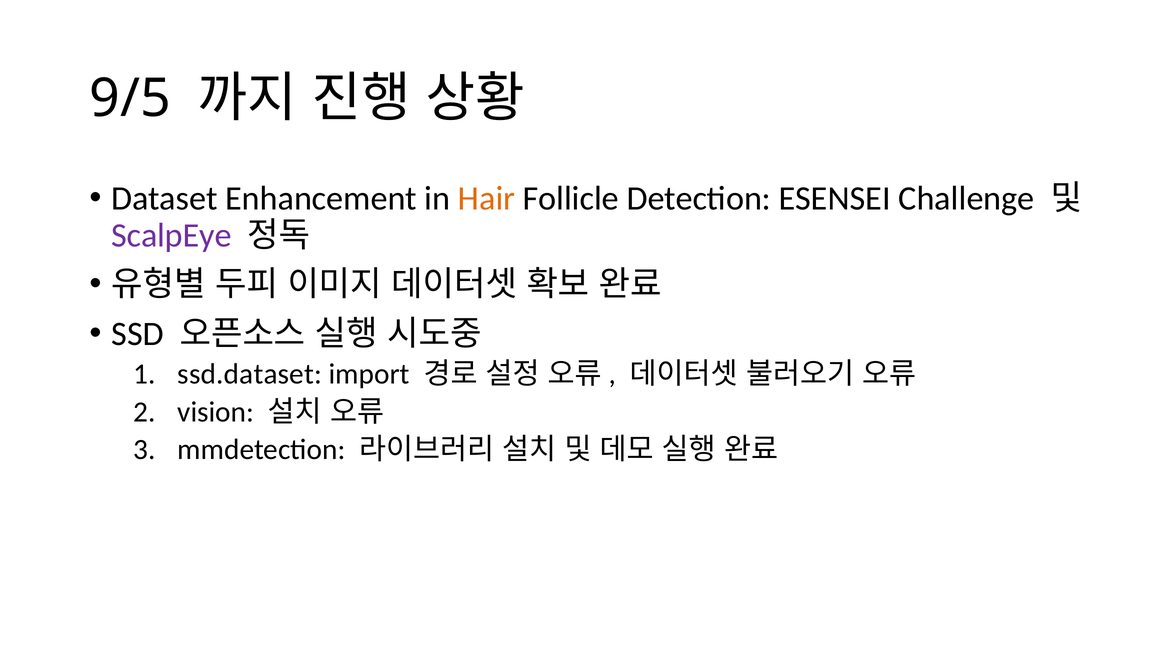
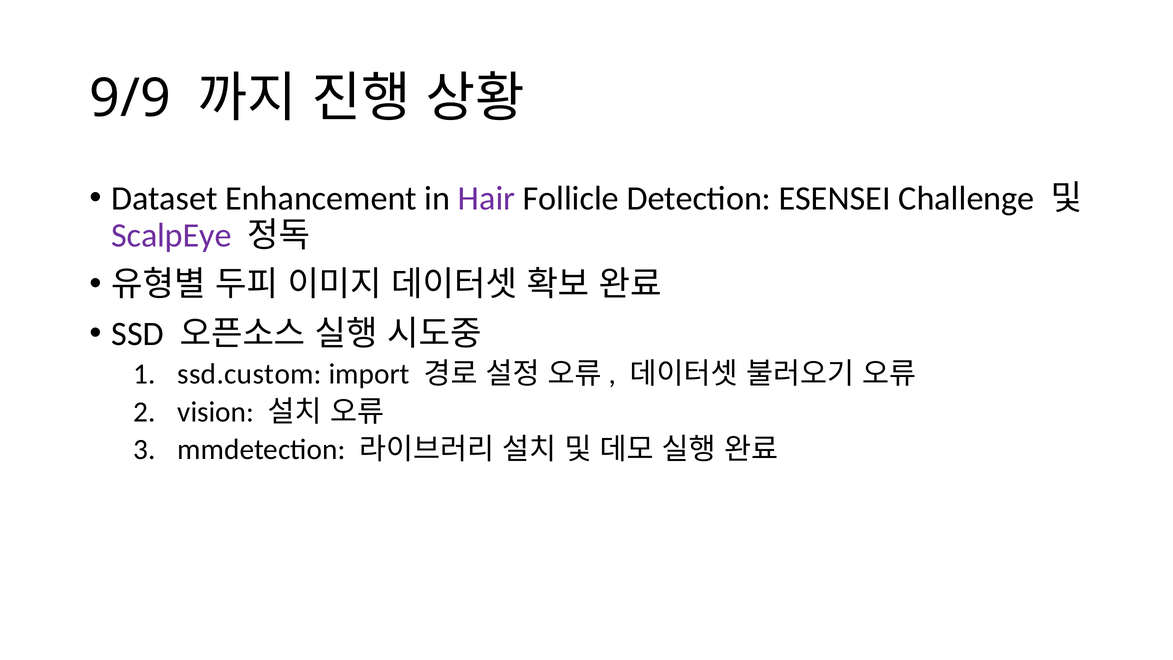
9/5: 9/5 -> 9/9 (130, 99)
Hair colour: orange -> purple (487, 198)
ssd.dataset: ssd.dataset -> ssd.custom (250, 374)
